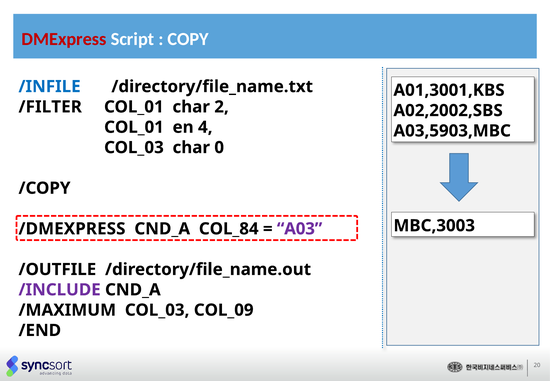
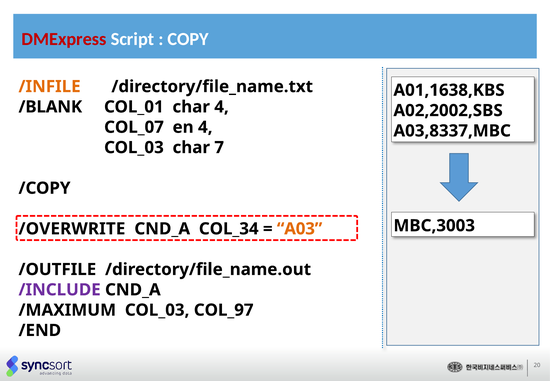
/INFILE colour: blue -> orange (50, 87)
A01,3001,KBS: A01,3001,KBS -> A01,1638,KBS (449, 90)
/FILTER: /FILTER -> /BLANK (50, 107)
char 2: 2 -> 4 (222, 107)
/FEILED COL_01: COL_01 -> COL_07 (134, 127)
A03,5903,MBC: A03,5903,MBC -> A03,8337,MBC (452, 131)
0: 0 -> 7 (219, 147)
/DMEXPRESS: /DMEXPRESS -> /OVERWRITE (72, 229)
COL_84: COL_84 -> COL_34 (229, 229)
A03 colour: purple -> orange (300, 229)
COL_09: COL_09 -> COL_97 (224, 310)
